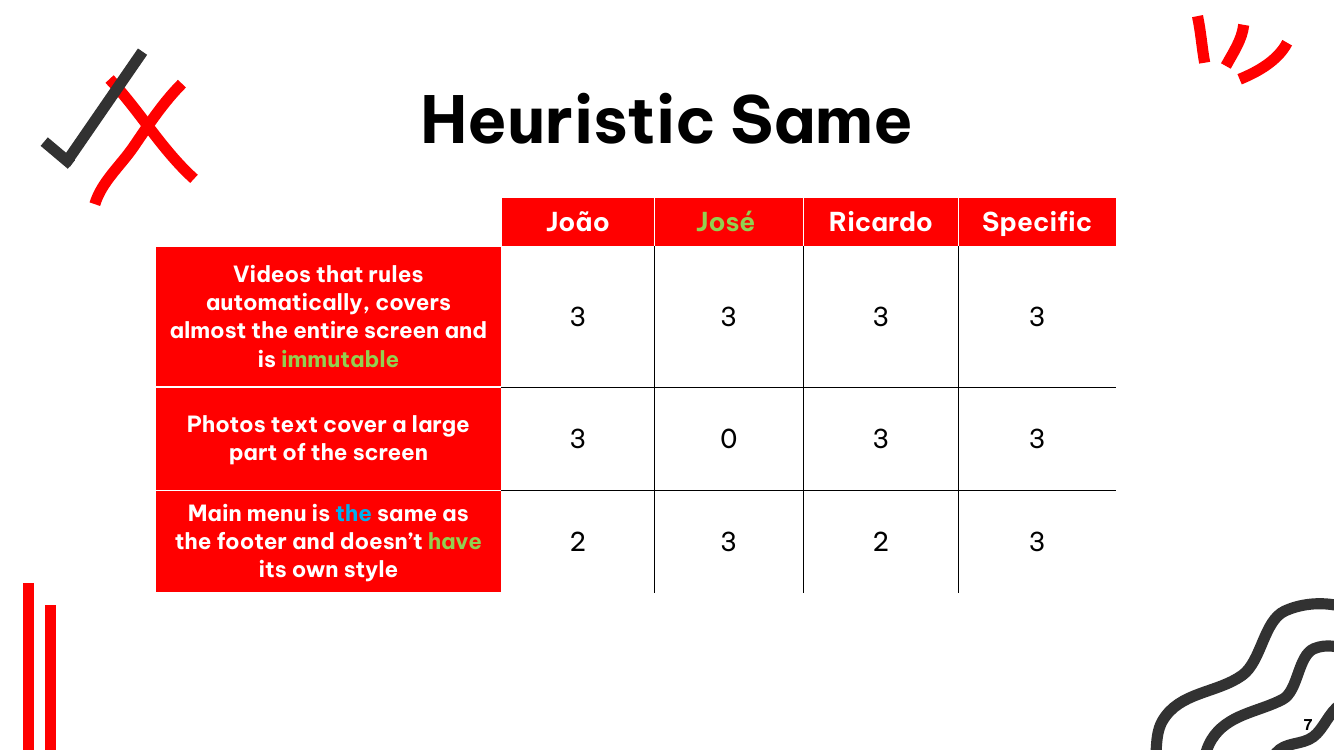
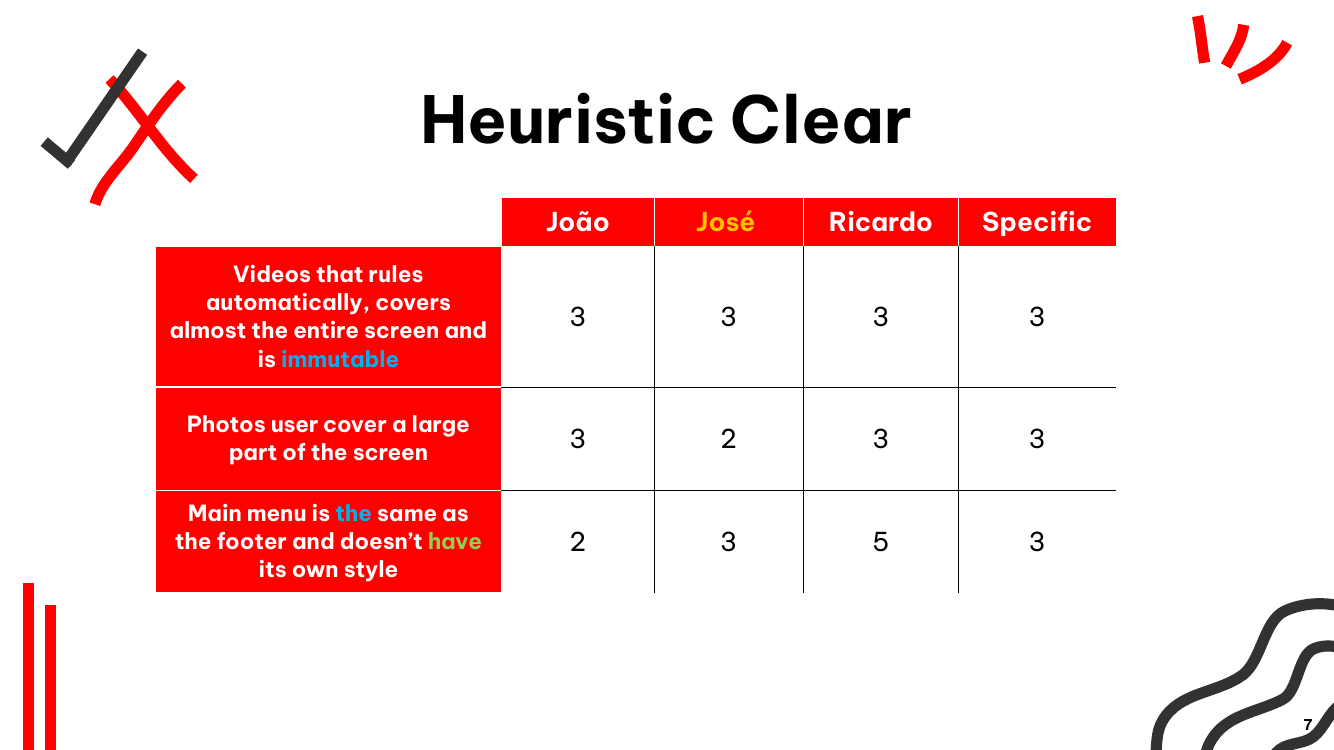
Heuristic Same: Same -> Clear (822, 122)
José colour: light green -> yellow (726, 223)
immutable colour: light green -> light blue (340, 360)
text: text -> user (295, 425)
3 0: 0 -> 2 (729, 440)
3 2: 2 -> 5 (881, 543)
